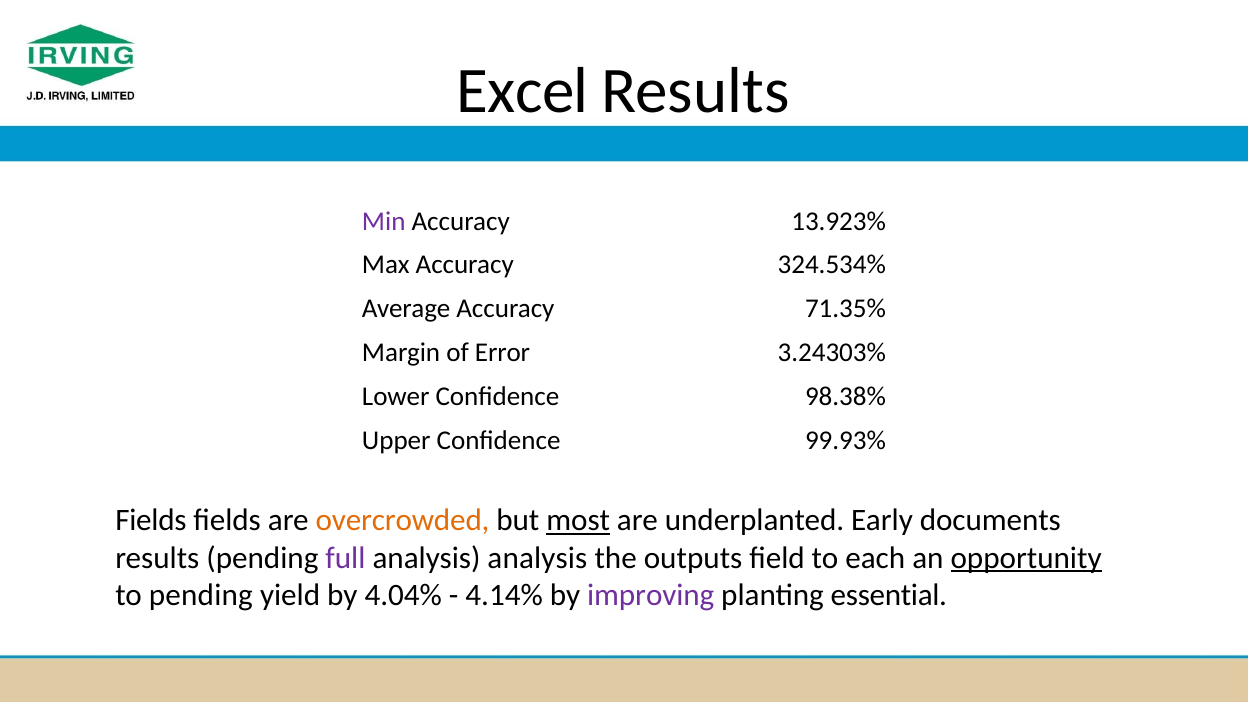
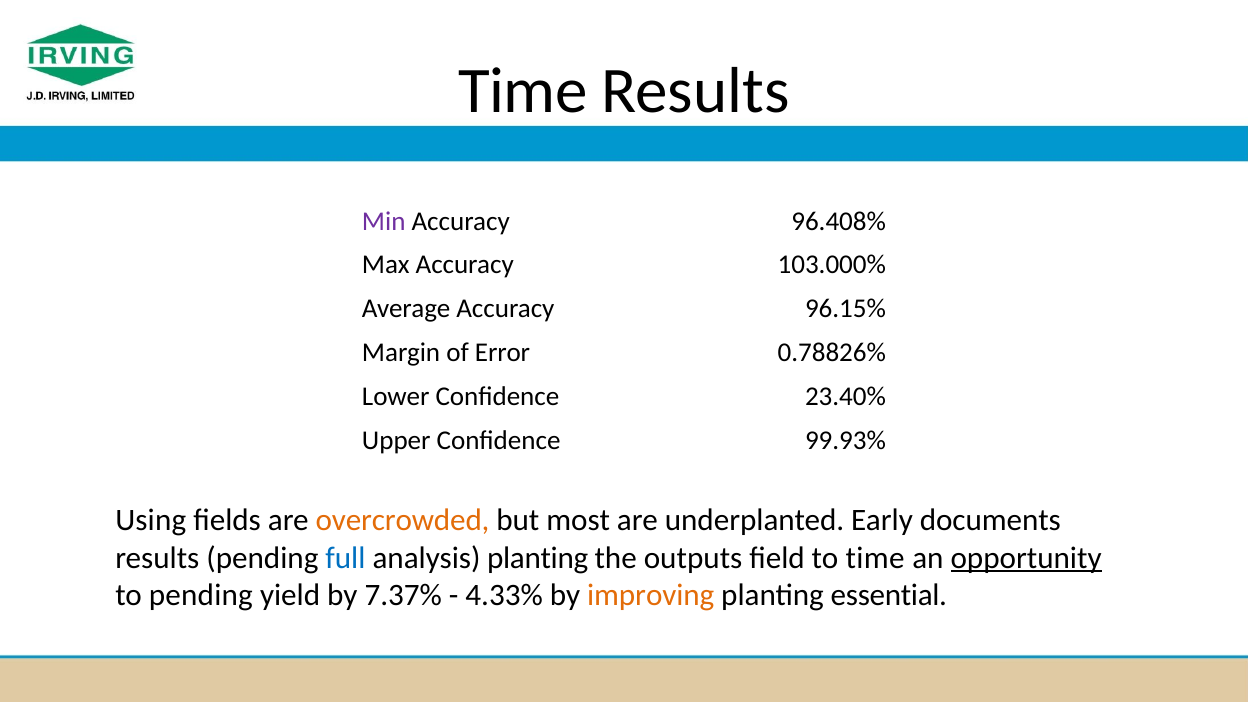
Excel: Excel -> Time (523, 91)
13.923%: 13.923% -> 96.408% (839, 221)
324.534%: 324.534% -> 103.000% (832, 265)
71.35%: 71.35% -> 96.15% (845, 309)
3.24303%: 3.24303% -> 0.78826% (832, 353)
98.38%: 98.38% -> 23.40% (845, 397)
Fields: Fields -> Using (151, 521)
most underline: present -> none (578, 521)
full colour: purple -> blue (345, 558)
analysis analysis: analysis -> planting (538, 558)
to each: each -> time (875, 558)
4.04%: 4.04% -> 7.37% (403, 595)
4.14%: 4.14% -> 4.33% (504, 595)
improving colour: purple -> orange (651, 595)
